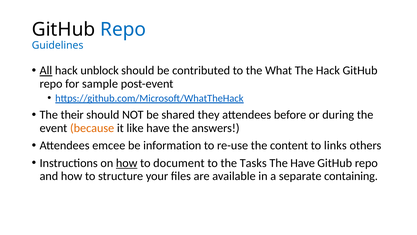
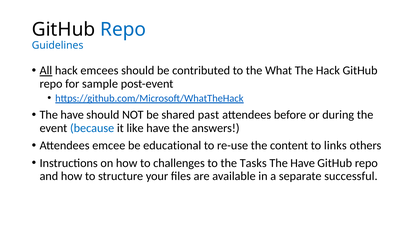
unblock: unblock -> emcees (99, 70)
their: their -> have (72, 115)
they: they -> past (209, 115)
because colour: orange -> blue (92, 128)
information: information -> educational (172, 145)
how underline: present -> none (127, 163)
document: document -> challenges (179, 163)
containing: containing -> successful (351, 176)
